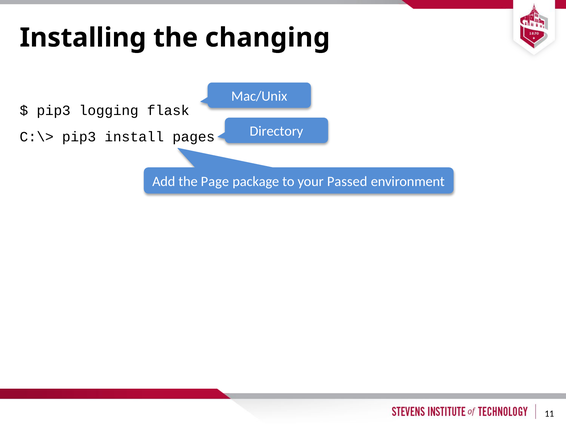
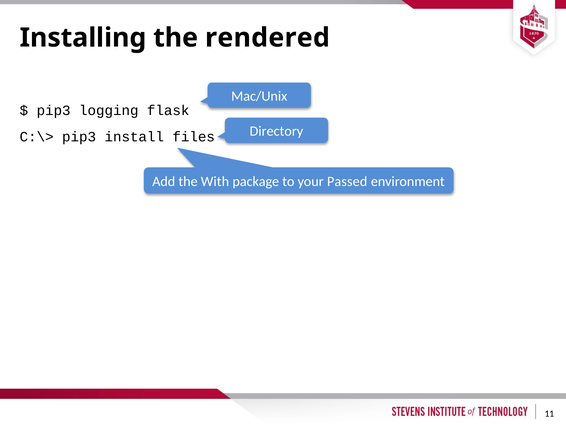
changing: changing -> rendered (267, 38)
pages: pages -> files (194, 137)
Page: Page -> With (215, 181)
